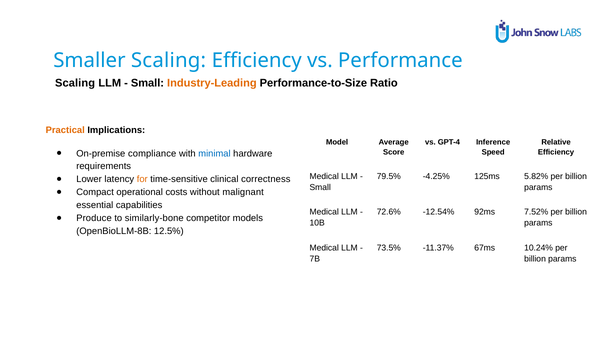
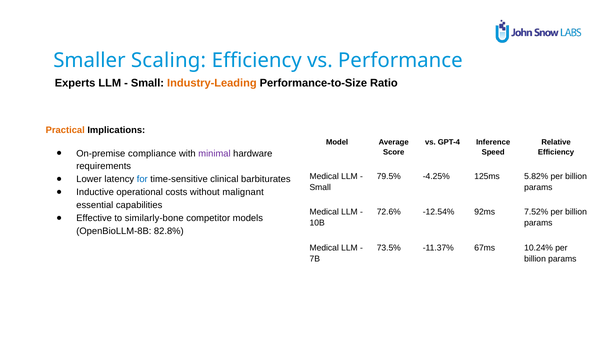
Scaling: Scaling -> Experts (75, 83)
minimal colour: blue -> purple (214, 153)
for colour: orange -> blue (142, 179)
correctness: correctness -> barbiturates (266, 179)
Compact: Compact -> Inductive (95, 192)
Produce: Produce -> Effective (94, 218)
12.5%: 12.5% -> 82.8% (169, 231)
